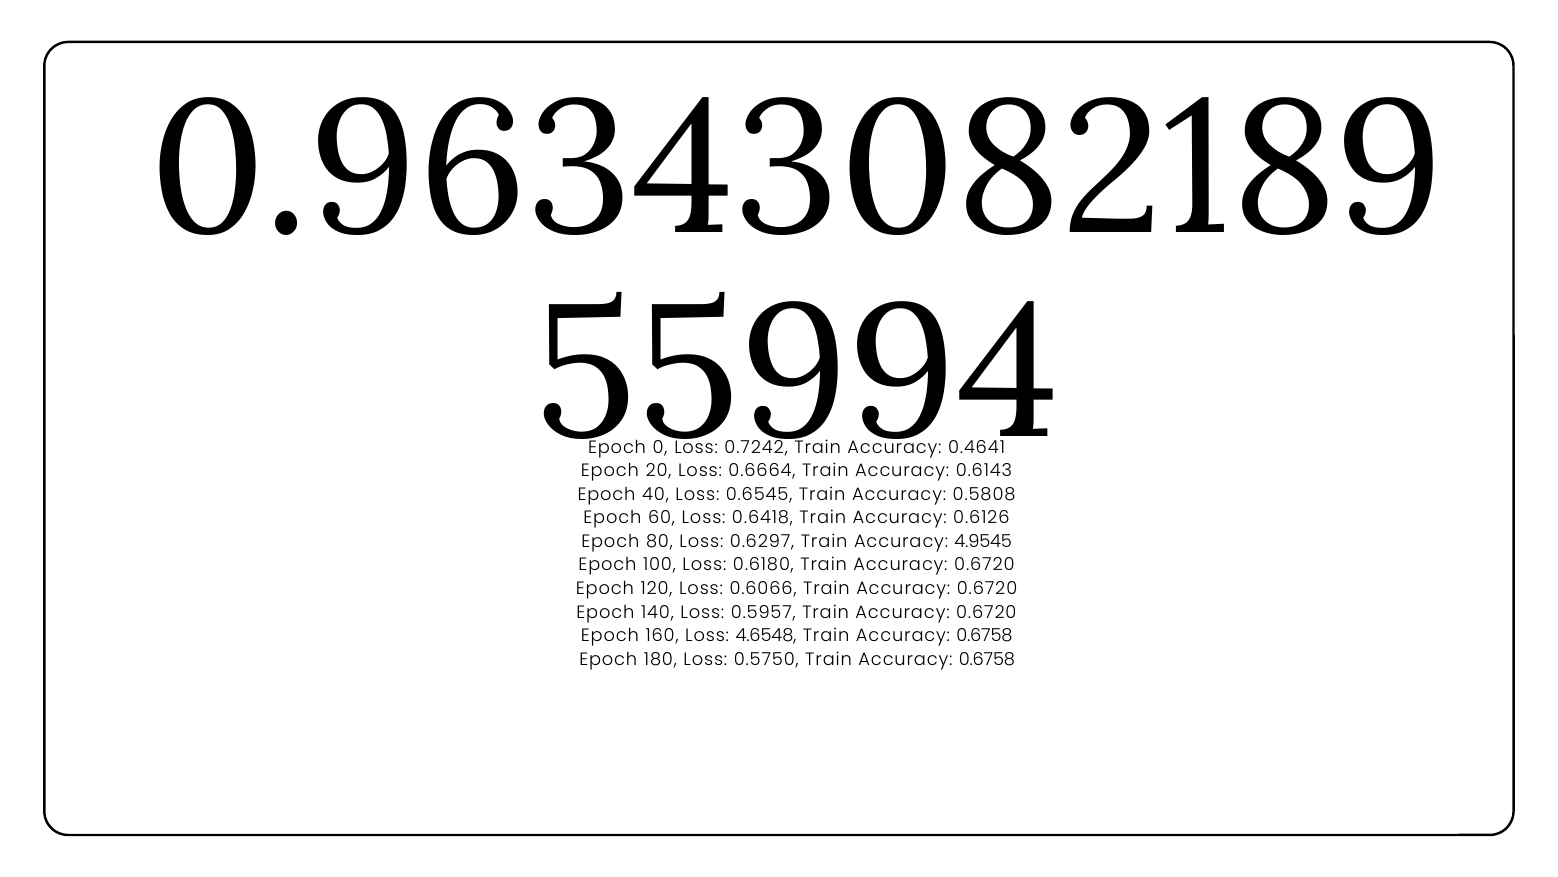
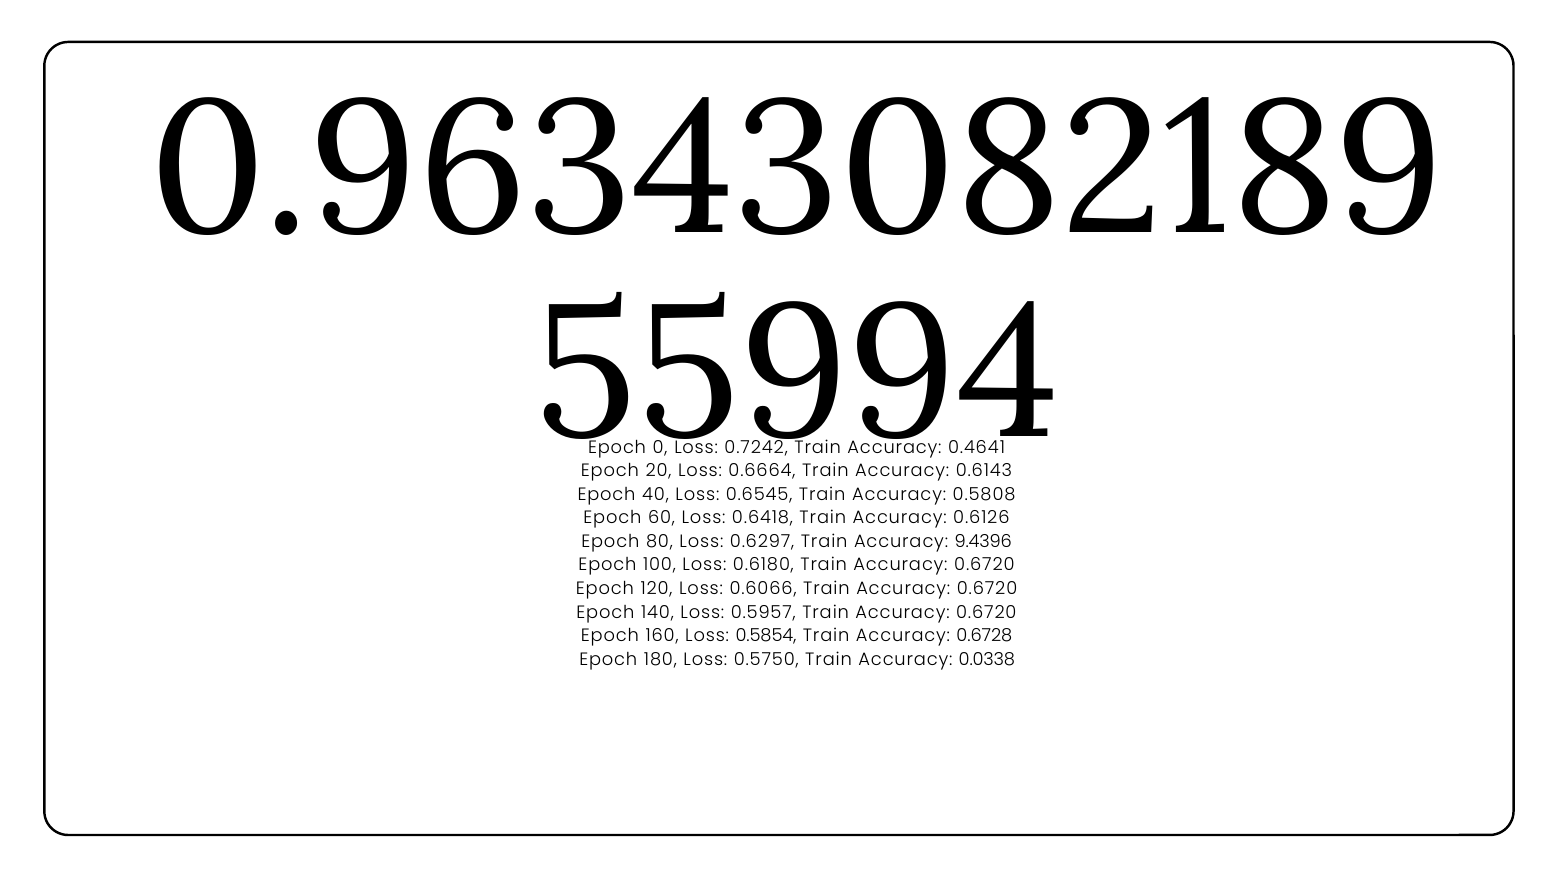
4.9545: 4.9545 -> 9.4396 (983, 541)
4.6548: 4.6548 -> 0.5854 (766, 635)
0.6758: 0.6758 -> 0.6728 (984, 635)
0.5750 Train Accuracy 0.6758: 0.6758 -> 0.0338 (987, 659)
